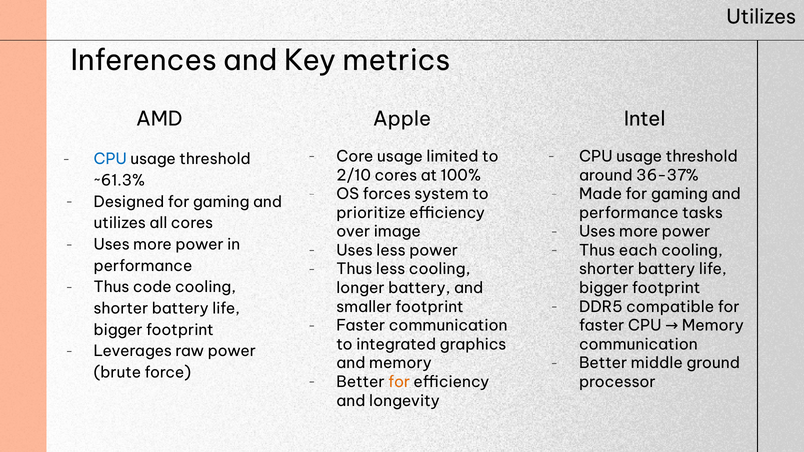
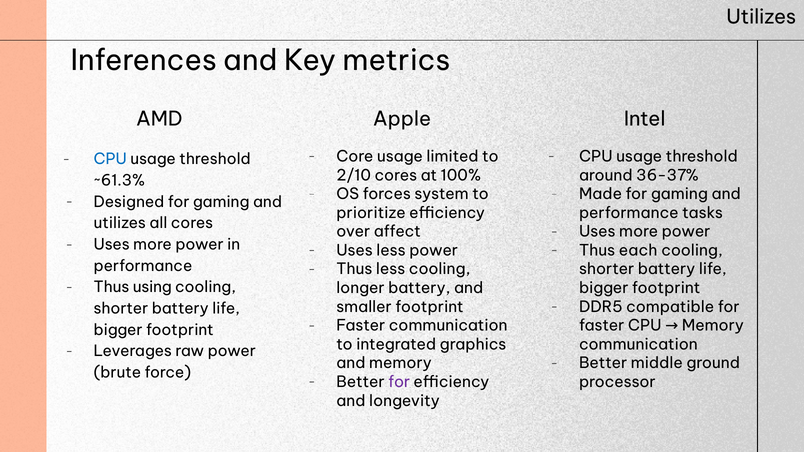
image: image -> affect (397, 232)
code: code -> using (152, 287)
for colour: orange -> purple (399, 382)
